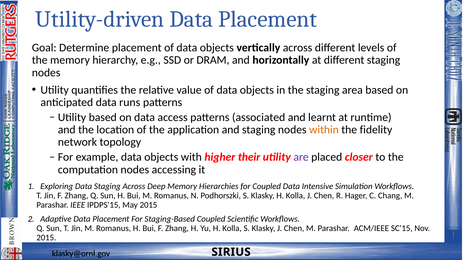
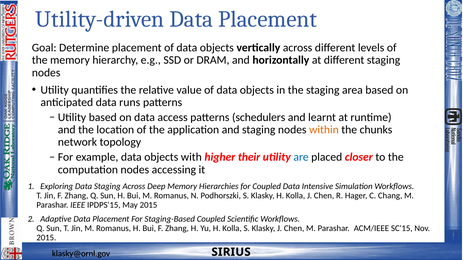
associated: associated -> schedulers (259, 117)
fidelity: fidelity -> chunks (376, 130)
are colour: purple -> blue (301, 157)
